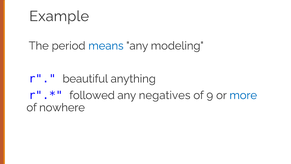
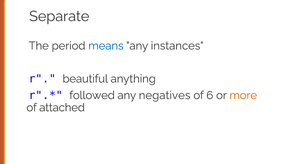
Example: Example -> Separate (59, 16)
modeling: modeling -> instances (177, 46)
9: 9 -> 6 (210, 95)
more colour: blue -> orange (243, 95)
nowhere: nowhere -> attached (62, 107)
